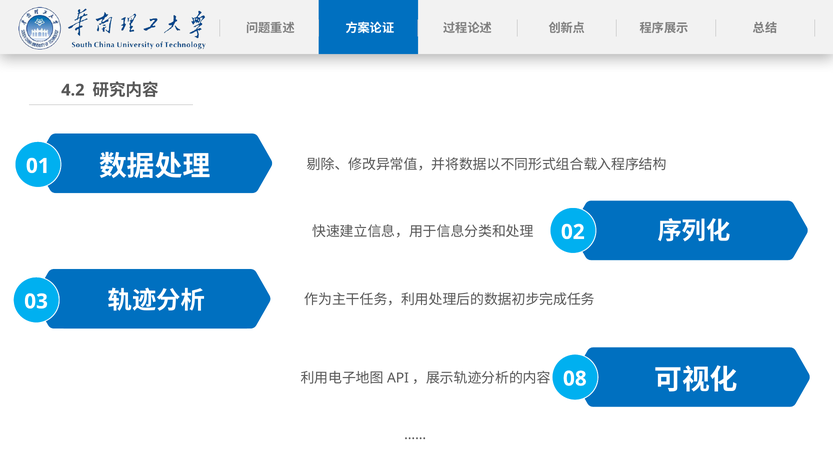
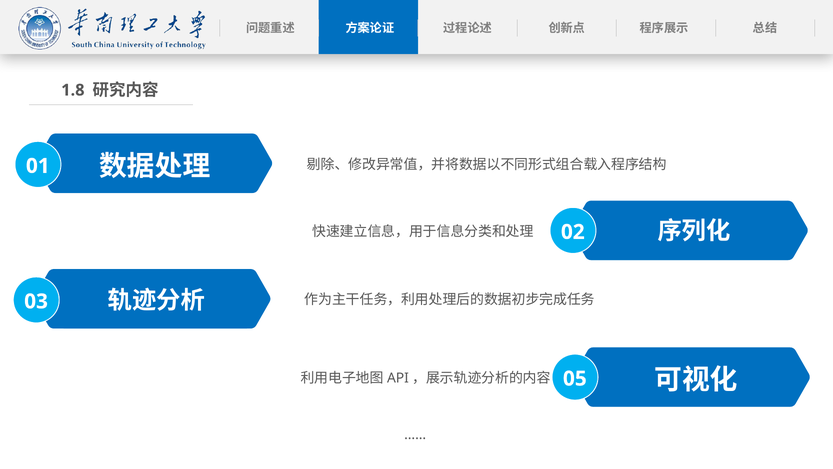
4.2: 4.2 -> 1.8 (73, 90)
08: 08 -> 05 (575, 378)
